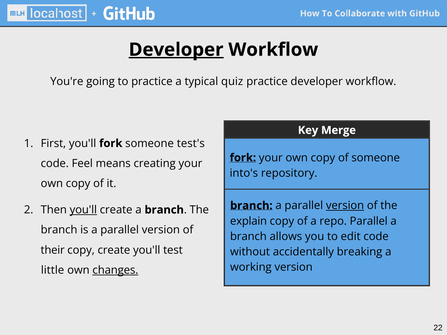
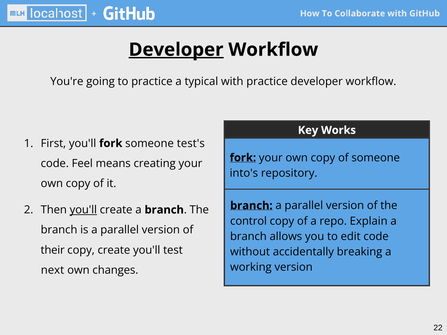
typical quiz: quiz -> with (232, 82)
Merge: Merge -> Works (339, 130)
version underline: present -> none (345, 206)
explain: explain -> control (248, 221)
repo Parallel: Parallel -> Explain (369, 221)
little: little -> next (53, 270)
changes underline: present -> none (115, 270)
